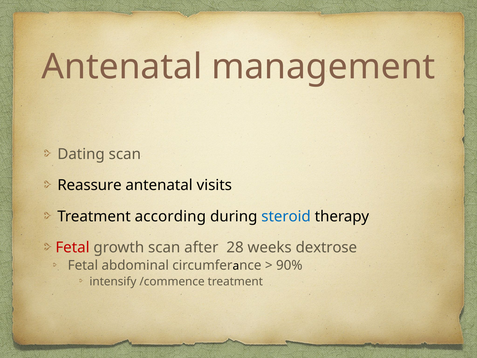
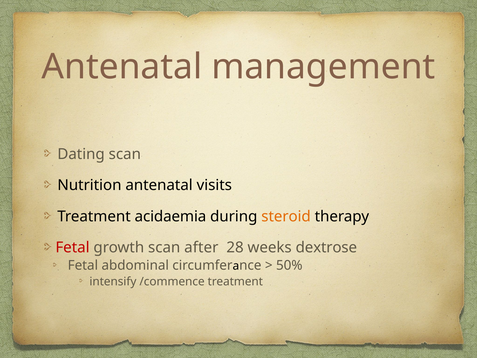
Reassure: Reassure -> Nutrition (89, 185)
according: according -> acidaemia (170, 216)
steroid colour: blue -> orange (286, 216)
90%: 90% -> 50% (289, 265)
